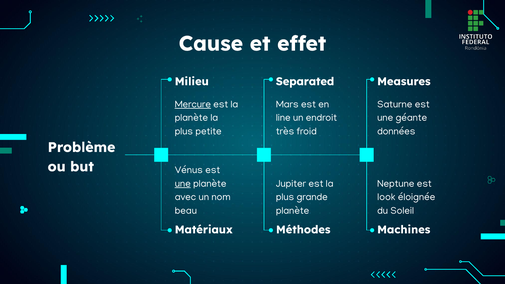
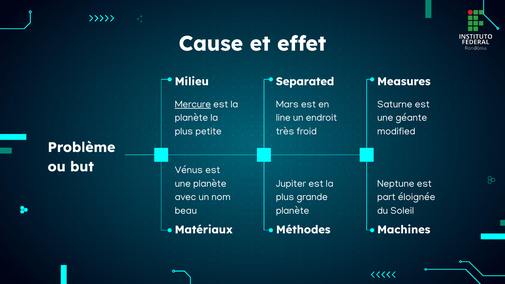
données: données -> modified (396, 131)
une underline: present -> none (183, 183)
look: look -> part (386, 197)
